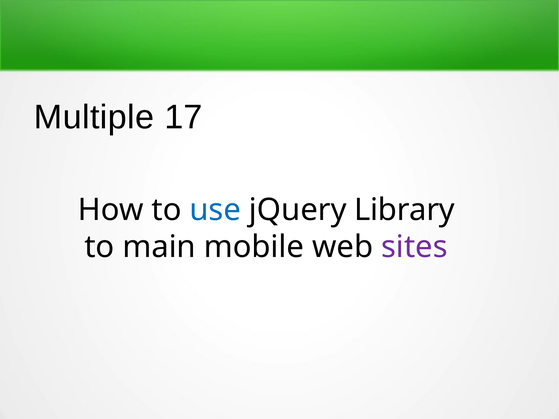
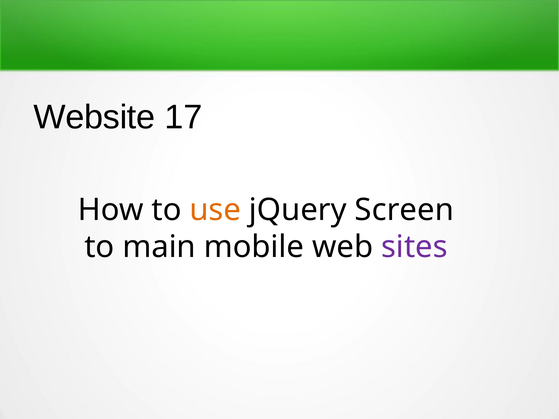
Multiple: Multiple -> Website (94, 117)
use colour: blue -> orange (215, 210)
Library: Library -> Screen (404, 210)
